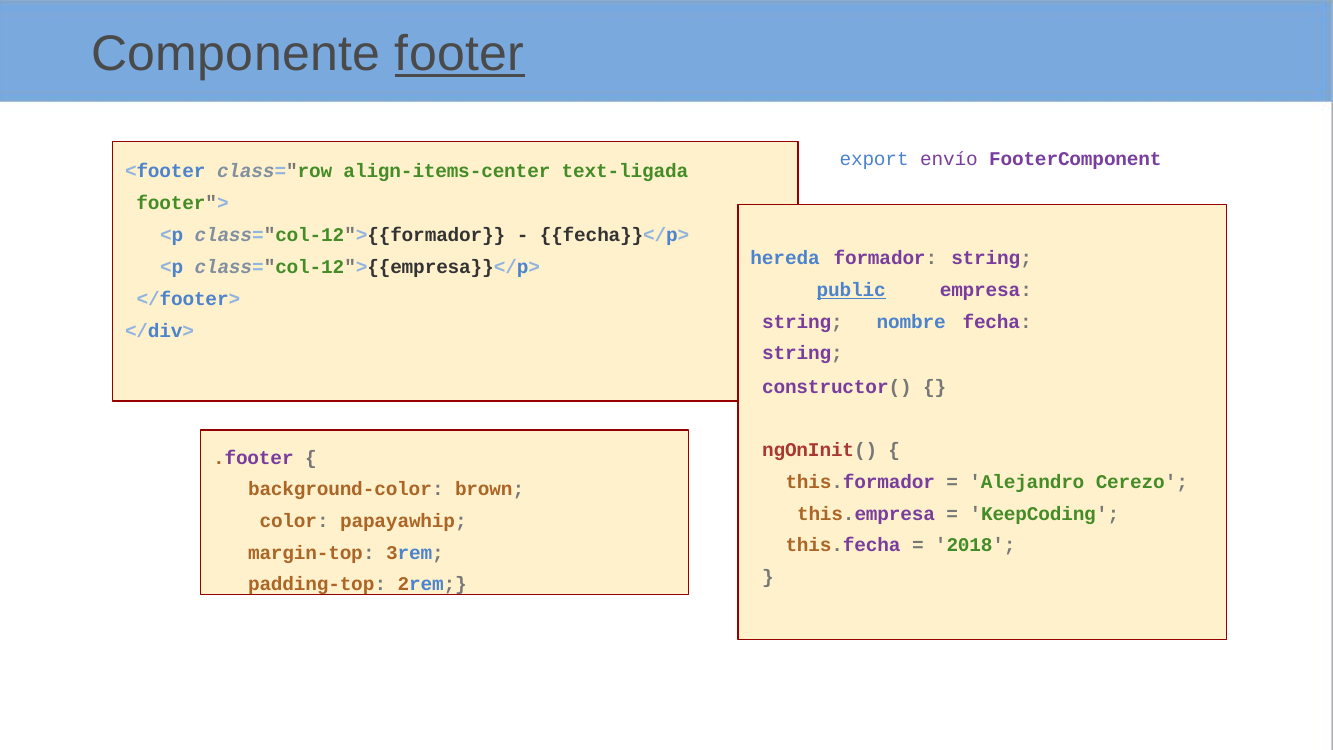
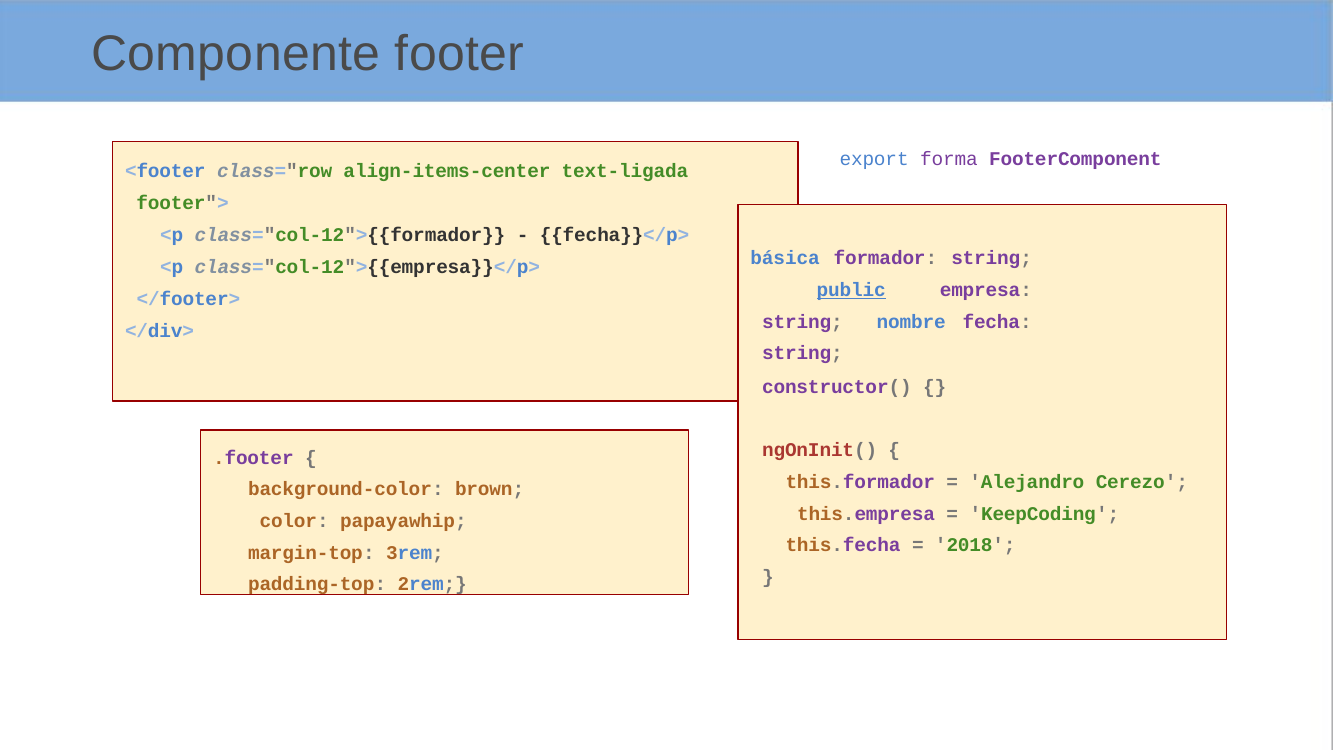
footer underline: present -> none (460, 54)
envío: envío -> forma (949, 159)
hereda: hereda -> básica (785, 259)
